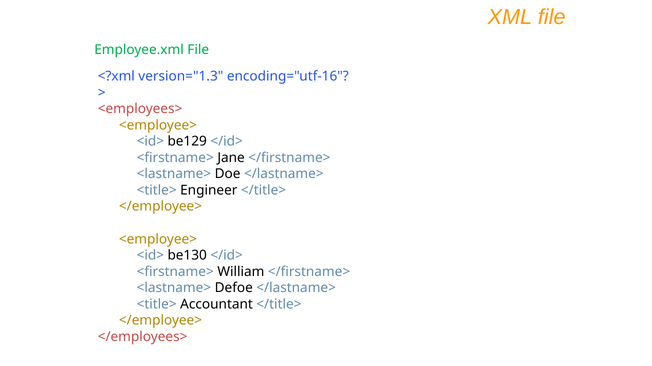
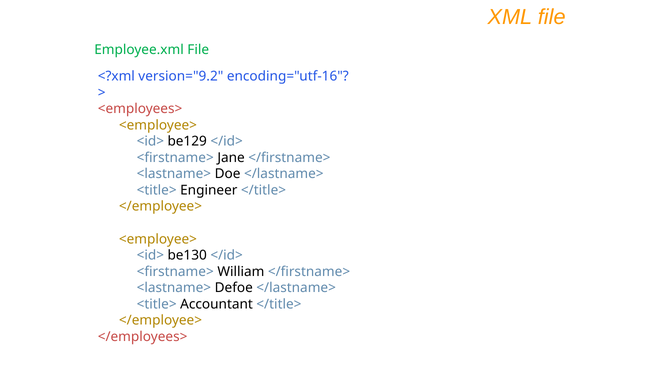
version="1.3: version="1.3 -> version="9.2 (181, 76)
